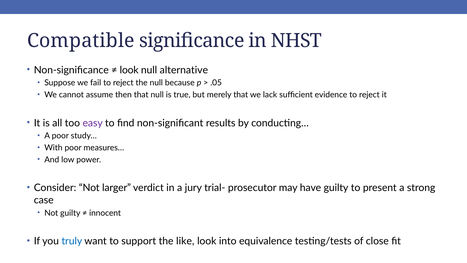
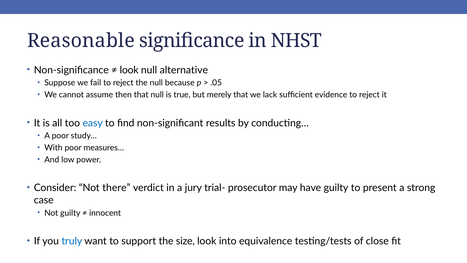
Compatible: Compatible -> Reasonable (81, 41)
easy colour: purple -> blue (93, 123)
larger: larger -> there (116, 188)
like: like -> size (185, 241)
